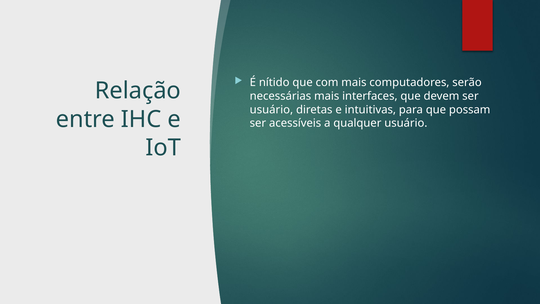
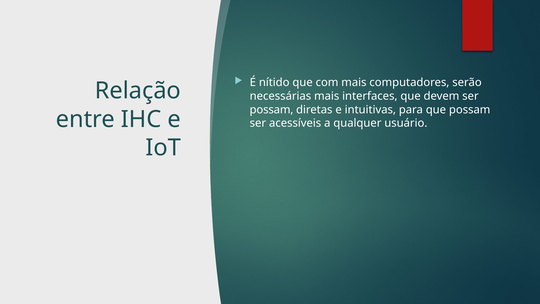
usuário: usuário -> possam (272, 110)
